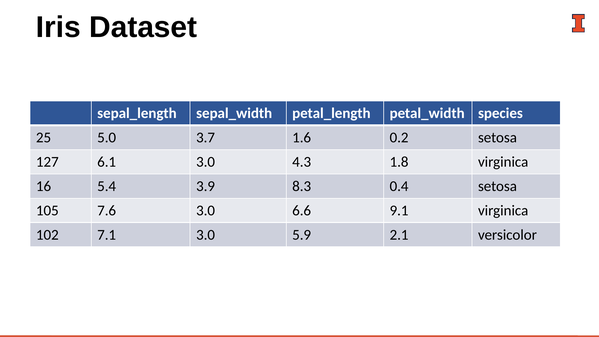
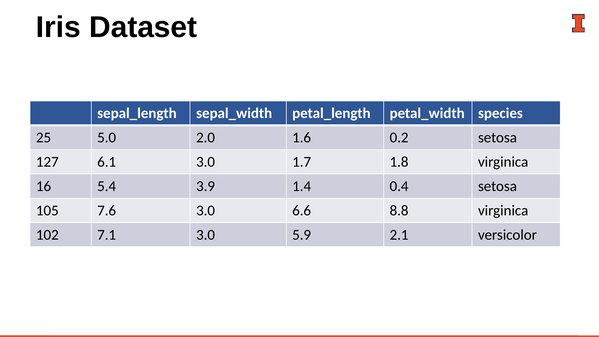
3.7: 3.7 -> 2.0 (206, 138)
4.3: 4.3 -> 1.7 (302, 162)
8.3: 8.3 -> 1.4 (302, 186)
9.1: 9.1 -> 8.8 (399, 210)
